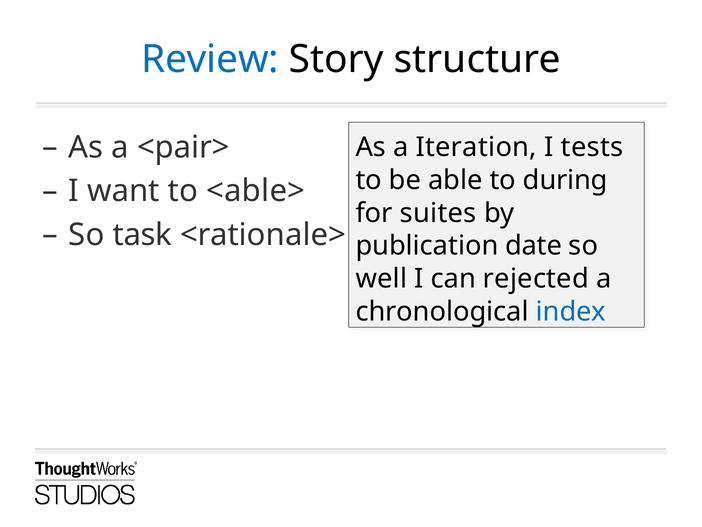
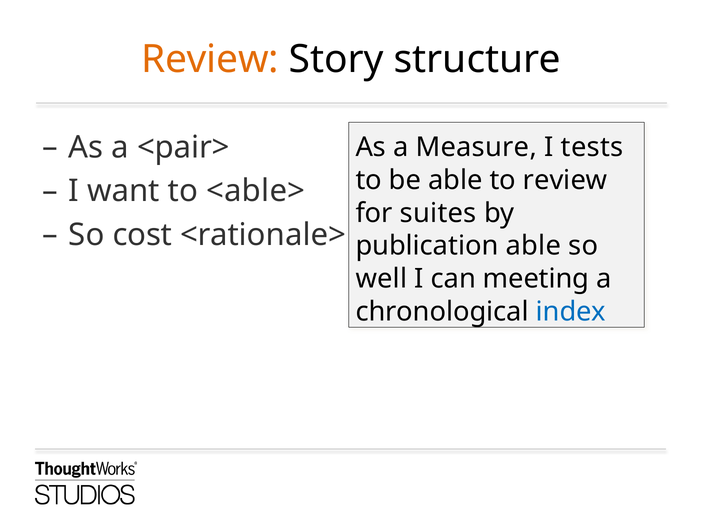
Review colour: blue -> orange (210, 59)
Iteration: Iteration -> Measure (476, 147)
to during: during -> review (565, 180)
task: task -> cost (142, 235)
publication date: date -> able (533, 246)
rejected: rejected -> meeting (536, 278)
